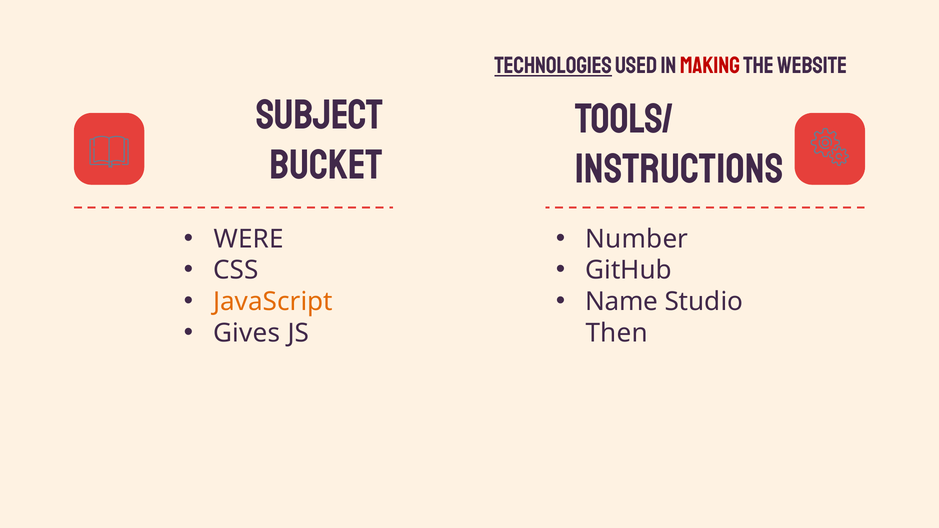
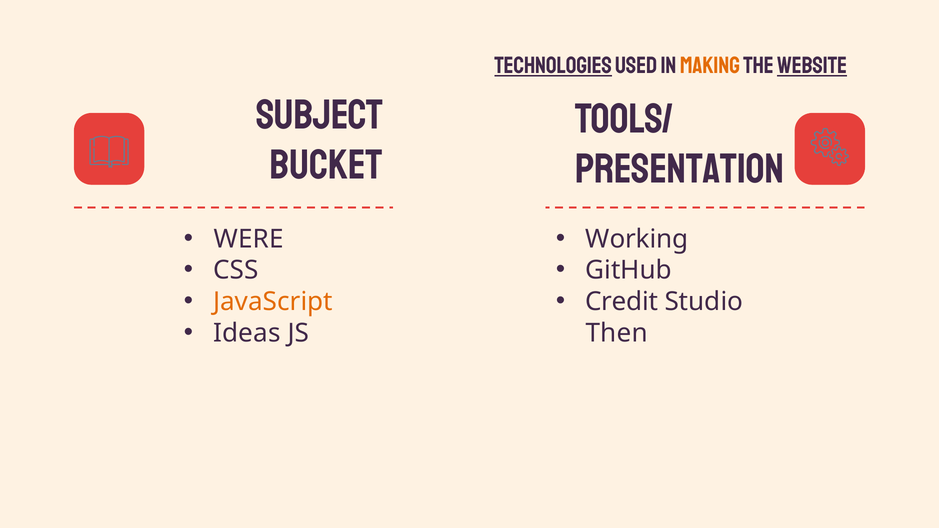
Making colour: red -> orange (710, 66)
Website underline: none -> present (812, 66)
Instructions: Instructions -> Presentation (680, 169)
Number: Number -> Working (637, 239)
Name: Name -> Credit (622, 302)
Gives: Gives -> Ideas (247, 333)
